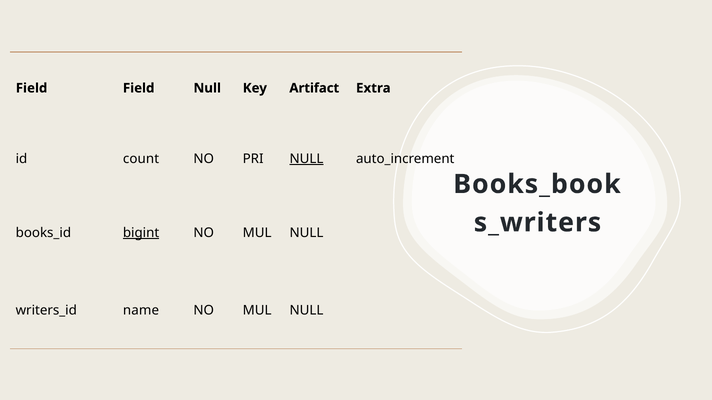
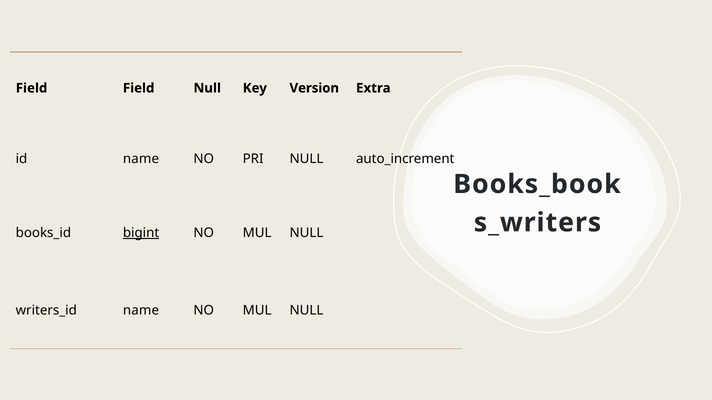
Artifact: Artifact -> Version (314, 88)
id count: count -> name (141, 159)
NULL underline: present -> none (307, 159)
